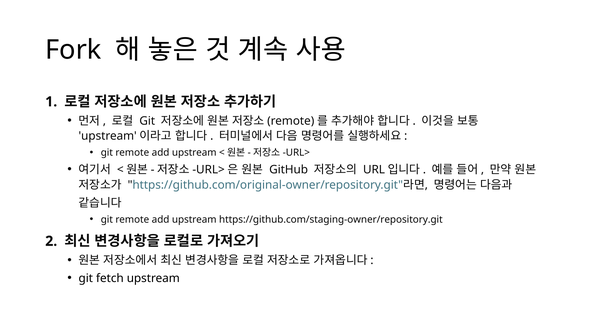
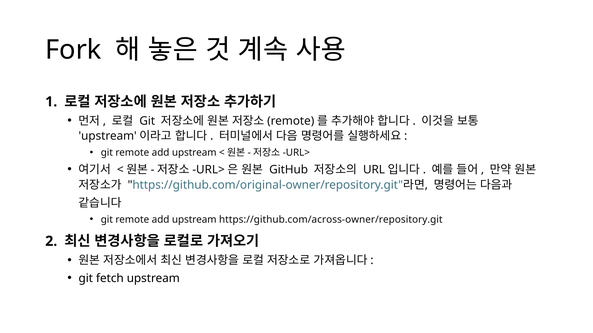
https://github.com/staging-owner/repository.git: https://github.com/staging-owner/repository.git -> https://github.com/across-owner/repository.git (331, 220)
